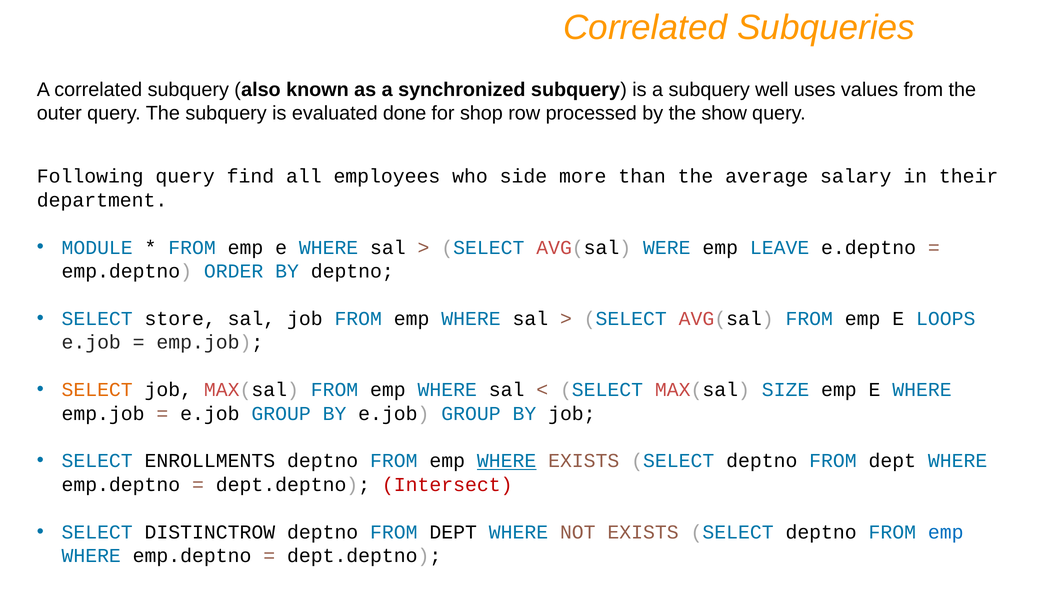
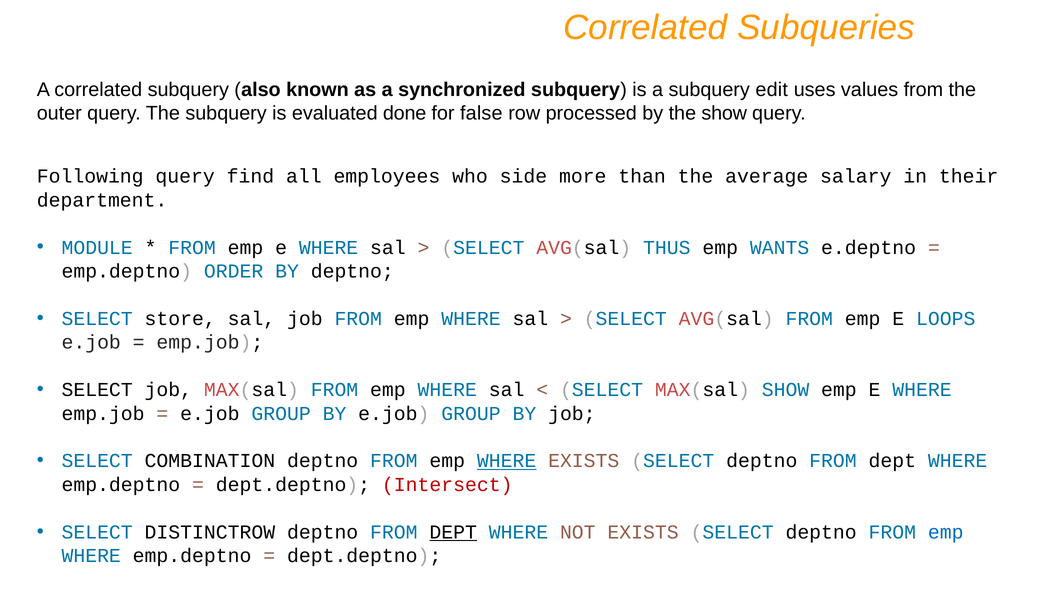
well: well -> edit (772, 90)
shop: shop -> false (481, 113)
WERE: WERE -> THUS (667, 248)
LEAVE: LEAVE -> WANTS (780, 248)
SELECT colour: orange -> black (97, 390)
MAX(sal SIZE: SIZE -> SHOW (786, 390)
ENROLLMENTS: ENROLLMENTS -> COMBINATION (210, 461)
DEPT underline: none -> present (453, 533)
